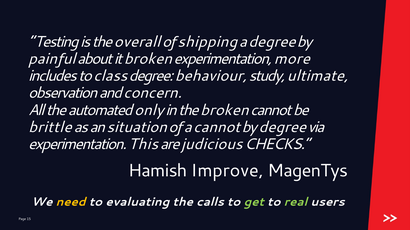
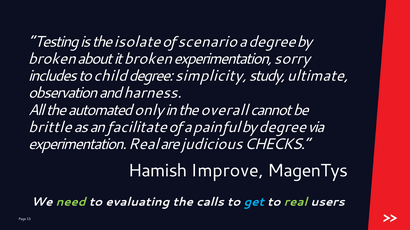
overall: overall -> isolate (137, 42)
shipping: shipping -> scenario (207, 42)
painful: painful -> broken (52, 59)
more: more -> sorry (292, 59)
class: class -> child (110, 76)
behaviour: behaviour -> simplicity (211, 76)
concern: concern -> harness (153, 93)
the broken: broken -> overall (224, 110)
situation: situation -> facilitate (137, 127)
a cannot: cannot -> painful (217, 127)
experimentation This: This -> Real (143, 144)
need colour: yellow -> light green (71, 202)
get colour: light green -> light blue (254, 202)
